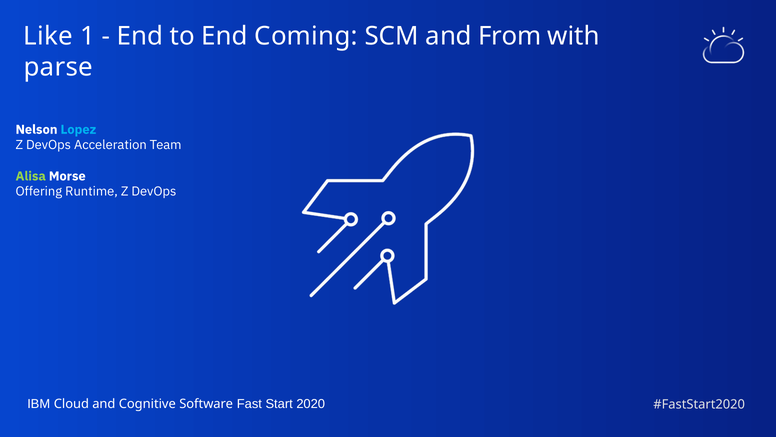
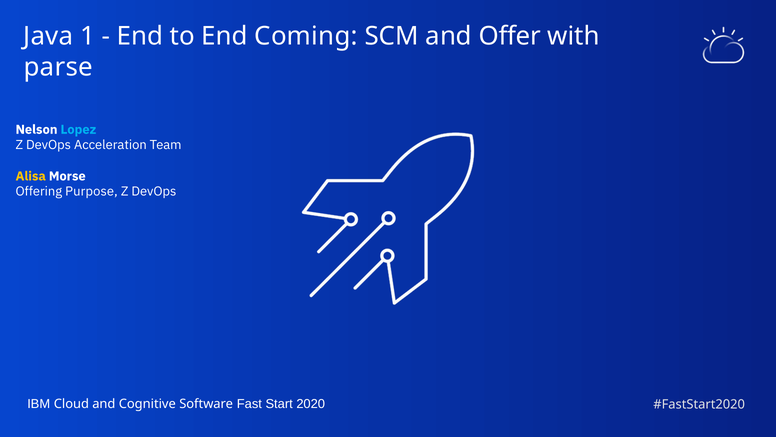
Like: Like -> Java (48, 36)
From: From -> Offer (510, 36)
Alisa colour: light green -> yellow (31, 176)
Runtime: Runtime -> Purpose (91, 191)
